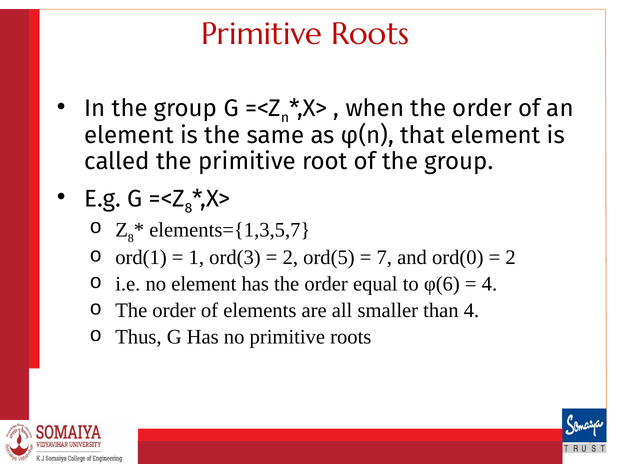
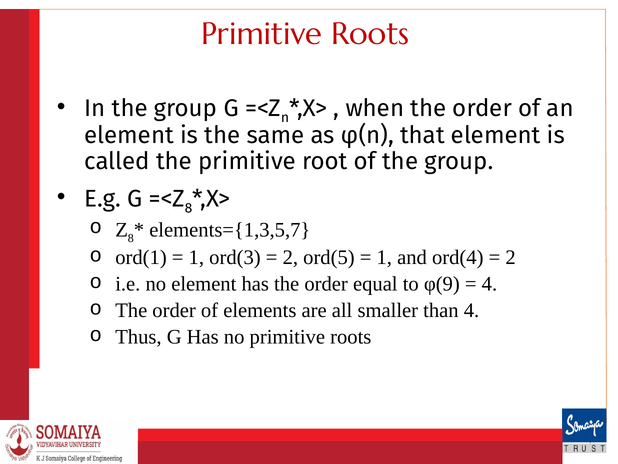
7: 7 -> 1 (384, 257)
ord(0: ord(0 -> ord(4 (458, 257)
φ(6: φ(6 -> φ(9 (442, 284)
